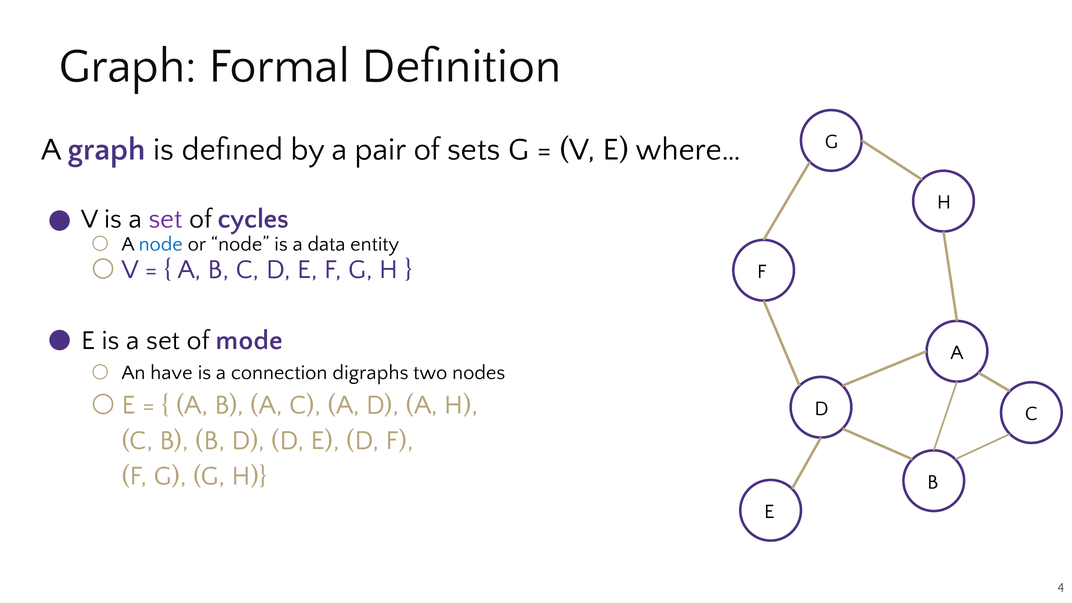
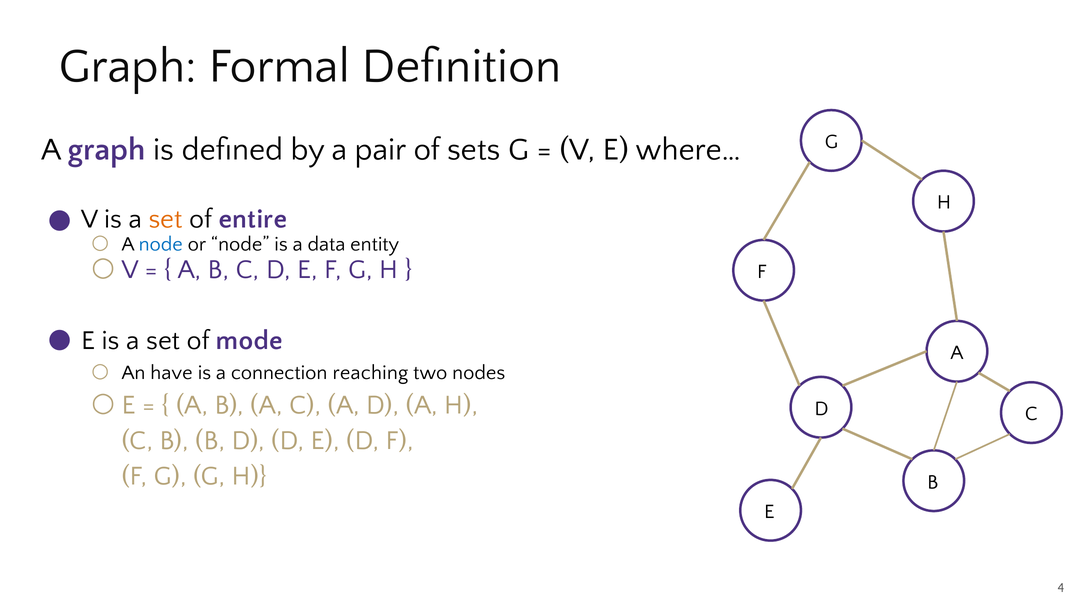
set colour: purple -> orange (166, 219)
cycles: cycles -> entire (253, 219)
digraphs: digraphs -> reaching (370, 373)
